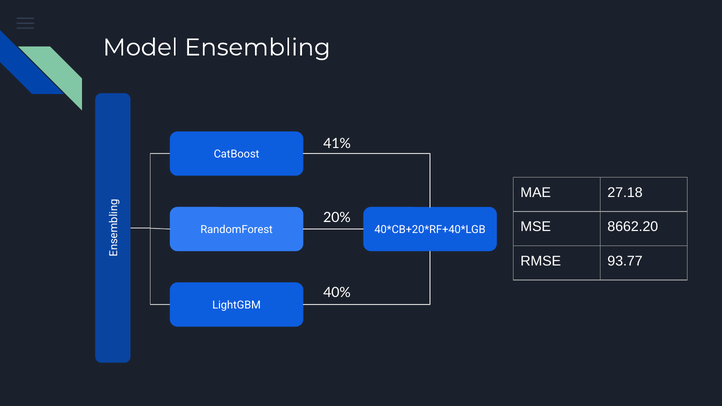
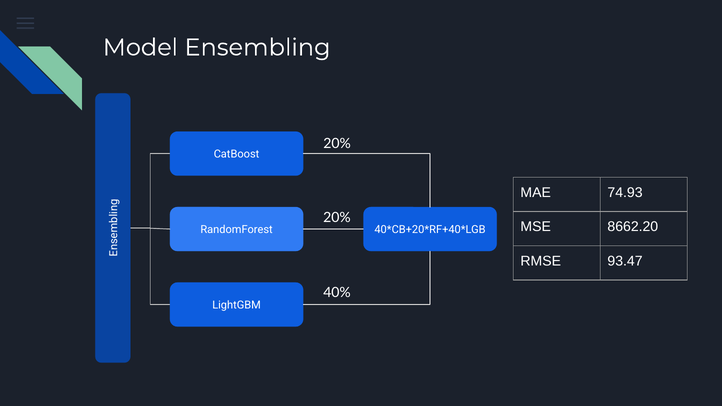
41%: 41% -> 20% (337, 144)
27.18: 27.18 -> 74.93 (625, 193)
93.77: 93.77 -> 93.47 (625, 261)
